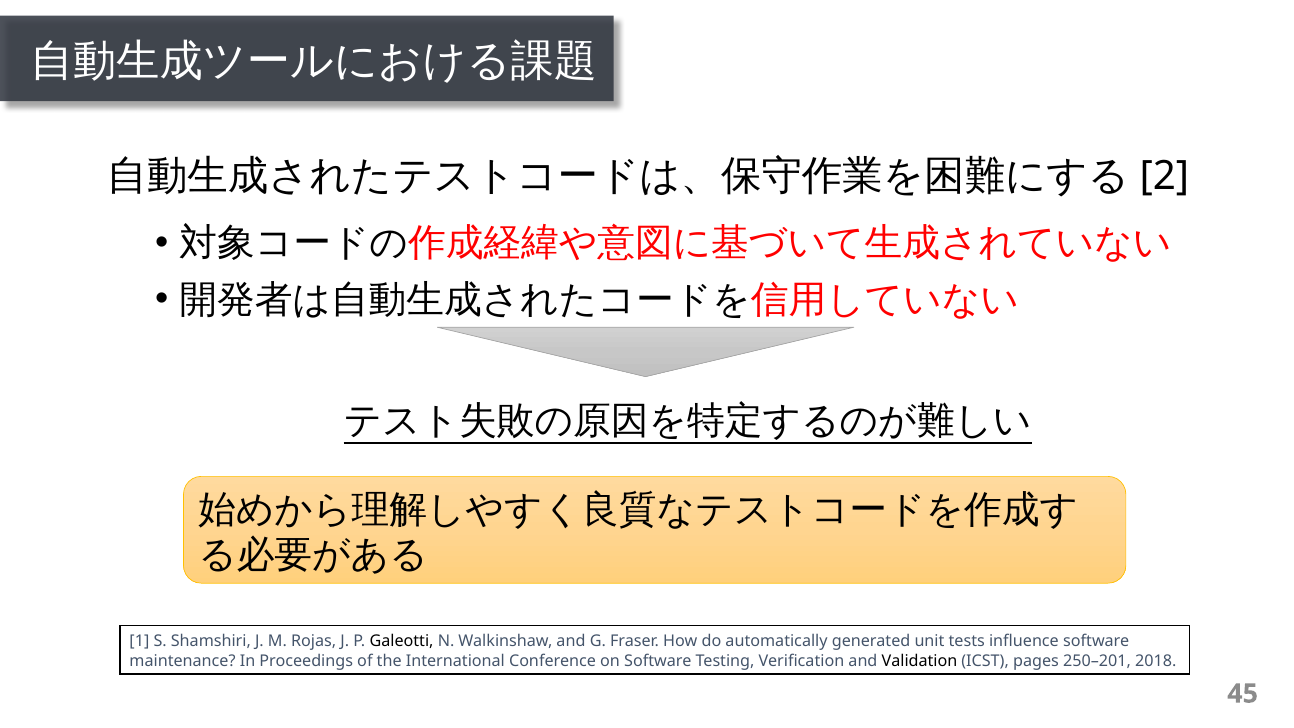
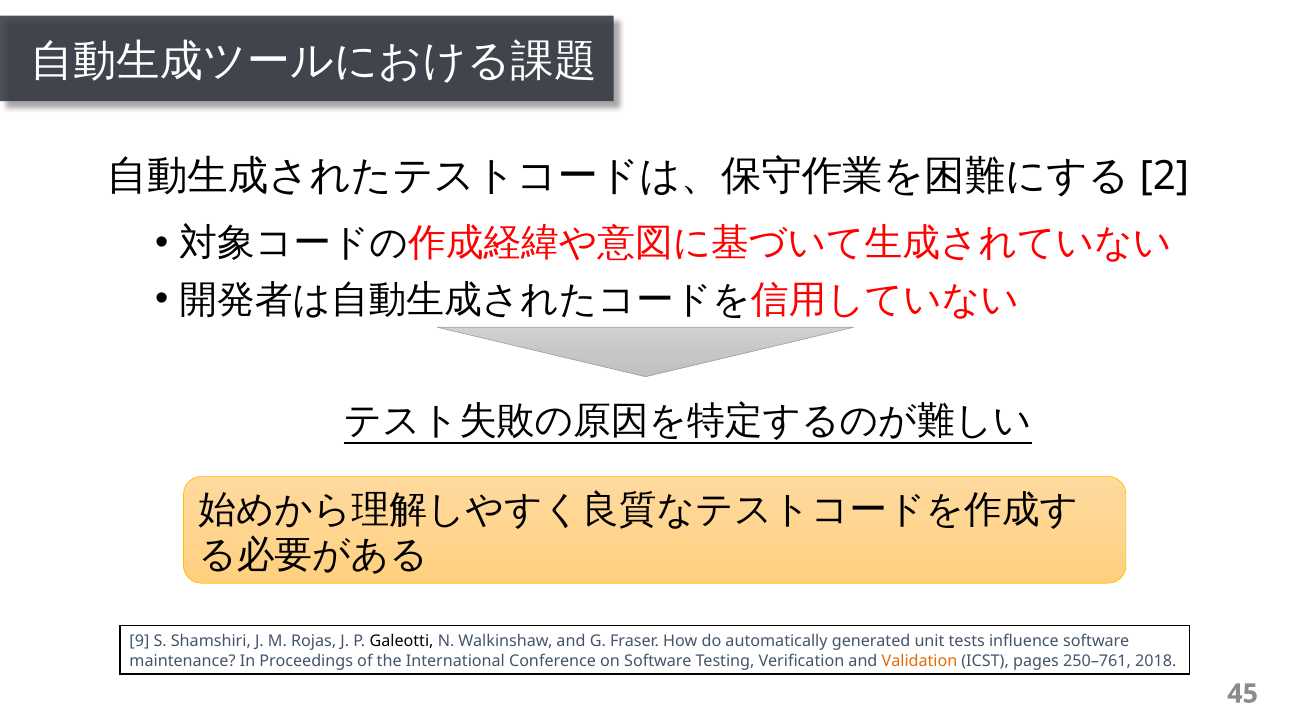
1: 1 -> 9 (139, 641)
Validation colour: black -> orange (919, 661)
250–201: 250–201 -> 250–761 (1097, 661)
